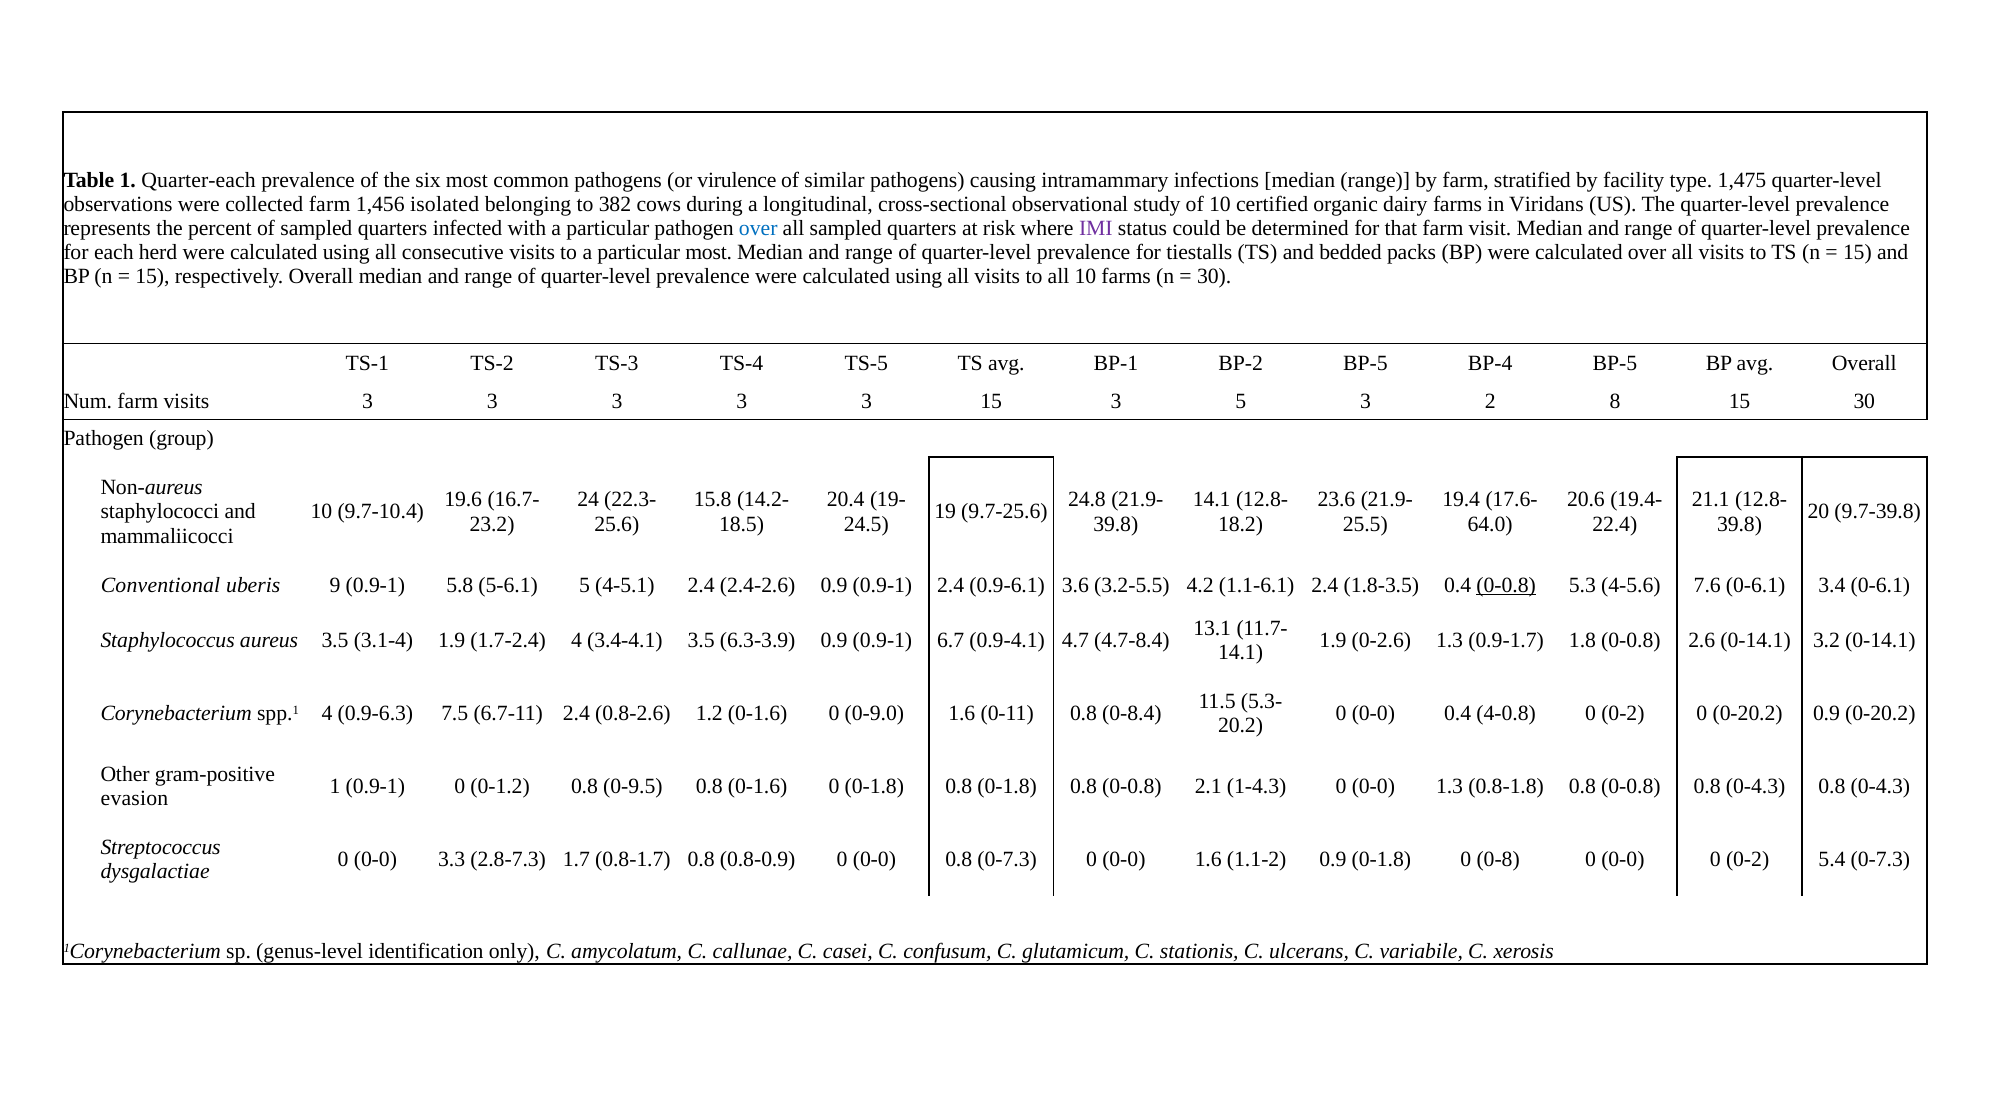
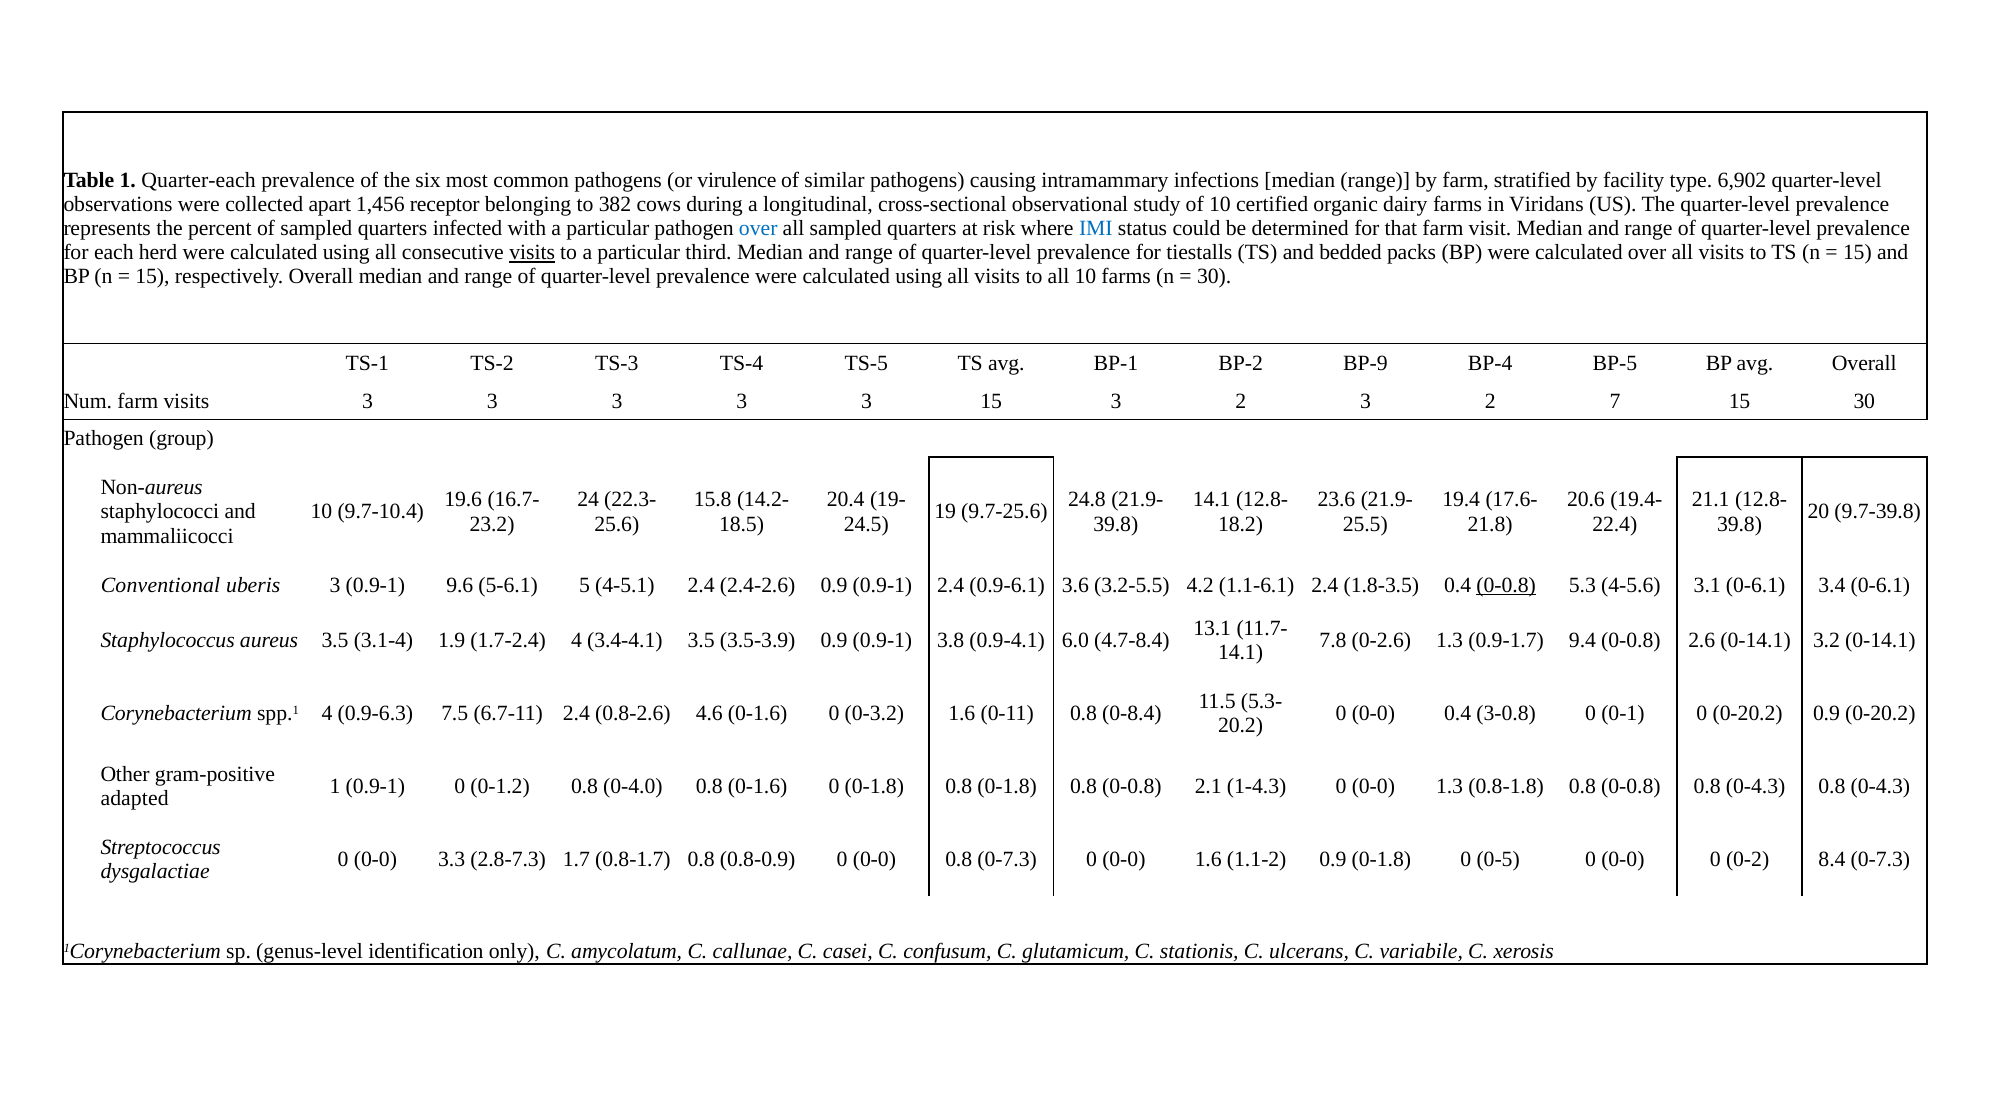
1,475: 1,475 -> 6,902 (1742, 180)
collected farm: farm -> apart (330, 204)
isolated: isolated -> receptor (445, 204)
IMI colour: purple -> blue (1096, 228)
visits underline: none -> present (532, 253)
particular most: most -> third (709, 253)
BP-2 BP-5: BP-5 -> BP-9 (1365, 364)
15 3 5: 5 -> 2 (1241, 402)
8: 8 -> 7 (1615, 402)
64.0: 64.0 -> 21.8 (1490, 524)
uberis 9: 9 -> 3 (335, 585)
5.8: 5.8 -> 9.6 (460, 585)
7.6: 7.6 -> 3.1 (1707, 585)
6.3-3.9: 6.3-3.9 -> 3.5-3.9 (758, 640)
6.7: 6.7 -> 3.8 (951, 640)
4.7: 4.7 -> 6.0 (1075, 640)
1.9: 1.9 -> 7.8 (1333, 640)
1.8: 1.8 -> 9.4 (1583, 640)
1.2: 1.2 -> 4.6 (709, 714)
0-9.0: 0-9.0 -> 0-3.2 (874, 714)
4-0.8: 4-0.8 -> 3-0.8 (1506, 714)
0-2: 0-2 -> 0-1 (1623, 714)
0-9.5: 0-9.5 -> 0-4.0 (633, 787)
evasion: evasion -> adapted (135, 799)
0-8: 0-8 -> 0-5 (1498, 860)
5.4: 5.4 -> 8.4 (1832, 860)
